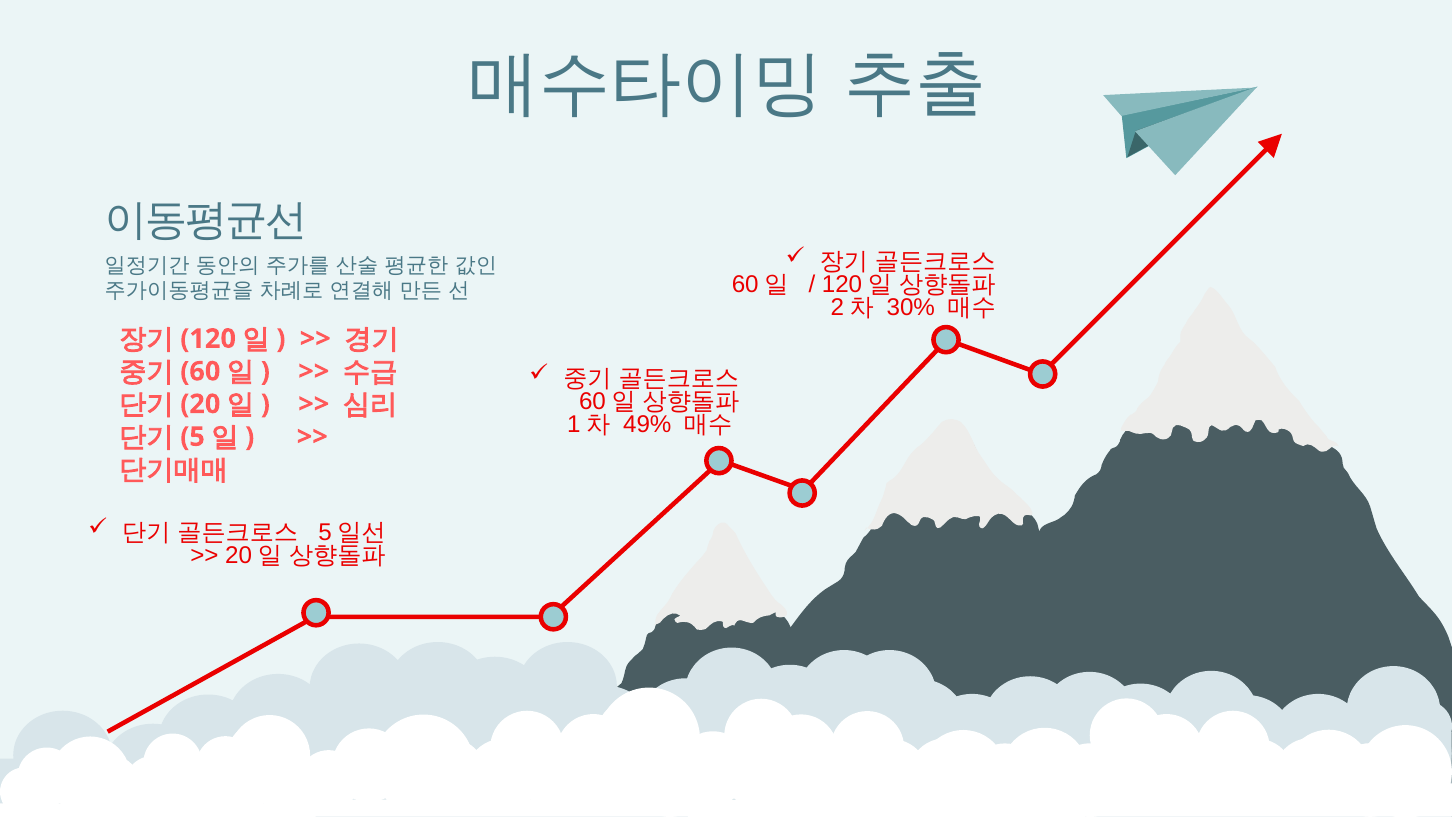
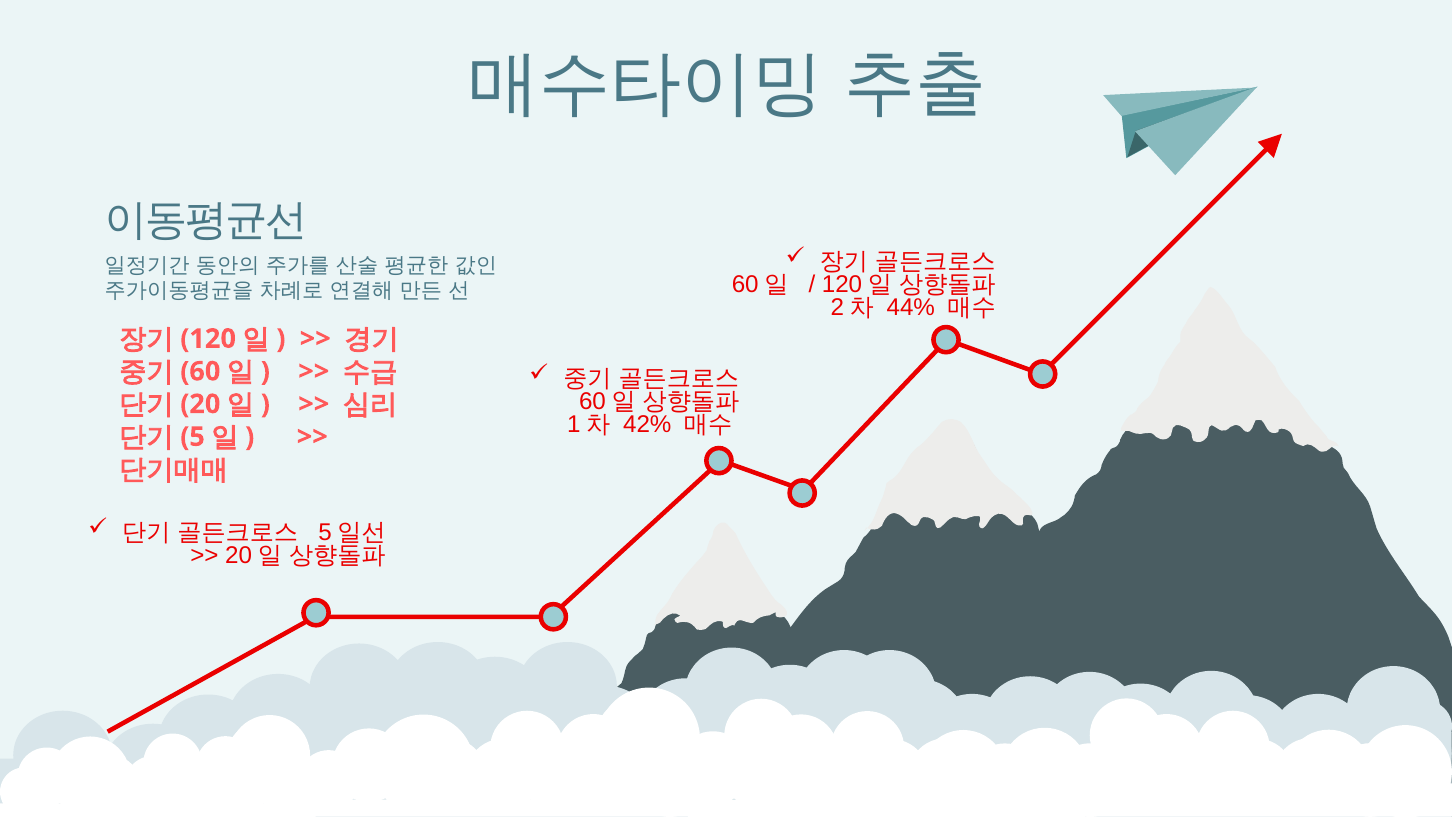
30%: 30% -> 44% (911, 308)
49%: 49% -> 42% (647, 425)
